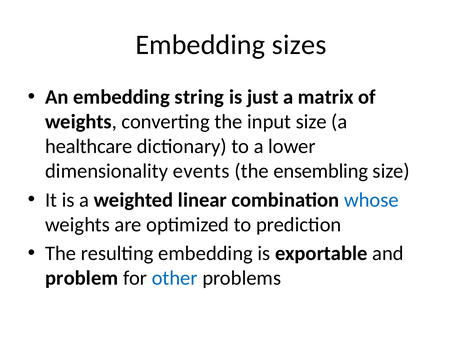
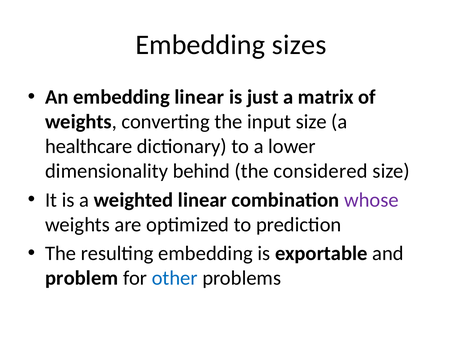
embedding string: string -> linear (199, 97)
events: events -> behind (201, 171)
ensembling: ensembling -> considered (321, 171)
whose colour: blue -> purple (371, 200)
